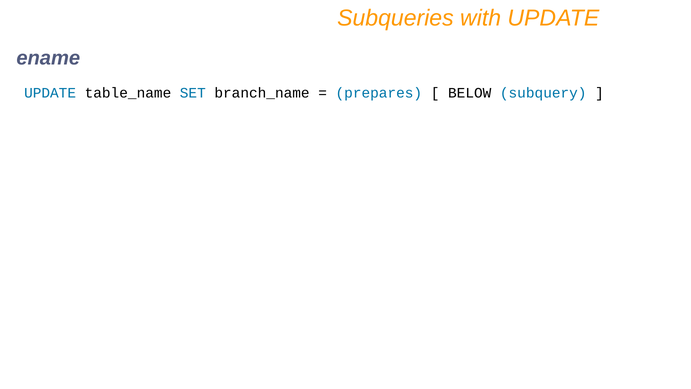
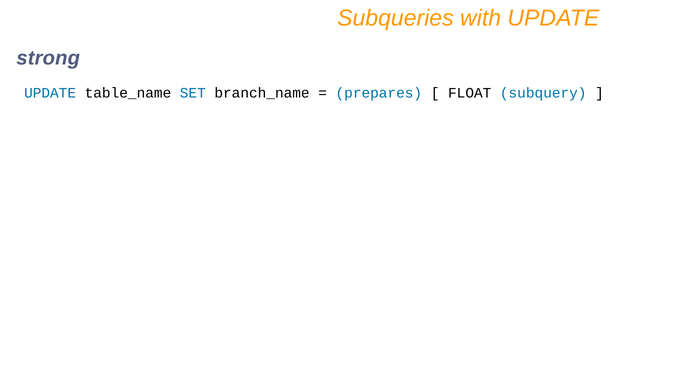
ename: ename -> strong (48, 58)
BELOW: BELOW -> FLOAT (470, 93)
